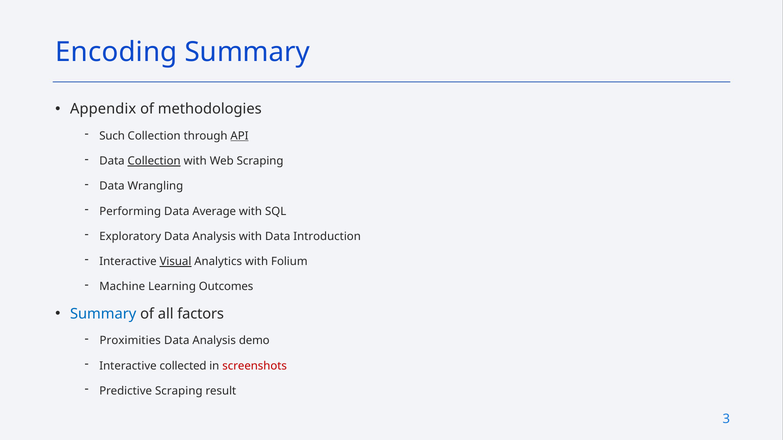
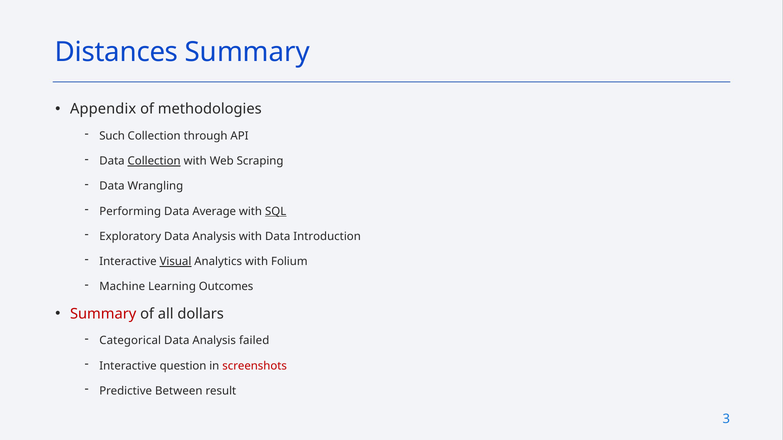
Encoding: Encoding -> Distances (117, 52)
API underline: present -> none (239, 136)
SQL underline: none -> present (276, 212)
Summary colour: blue -> red (103, 314)
factors: factors -> dollars (201, 314)
Proximities: Proximities -> Categorical (130, 341)
demo: demo -> failed (254, 341)
collected: collected -> question (183, 366)
Predictive Scraping: Scraping -> Between (179, 391)
